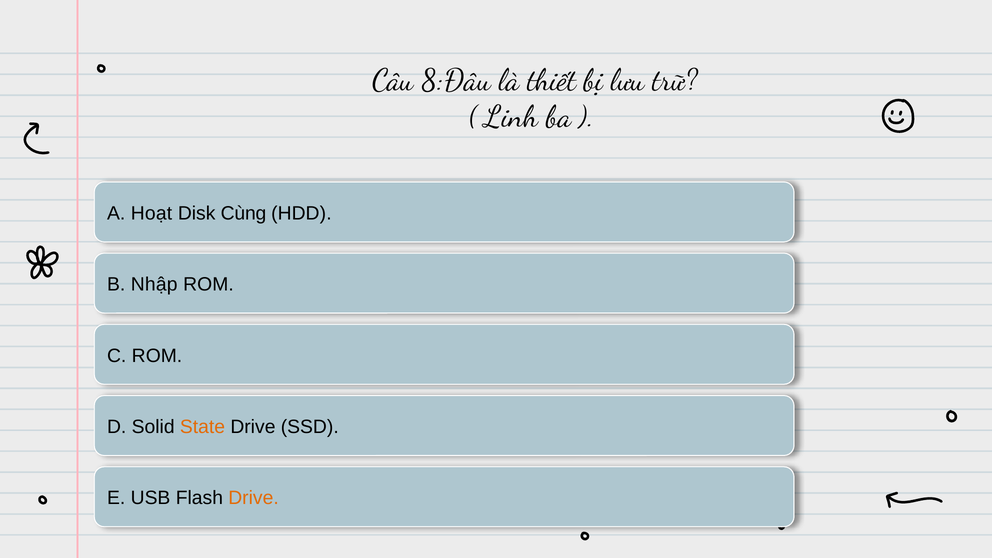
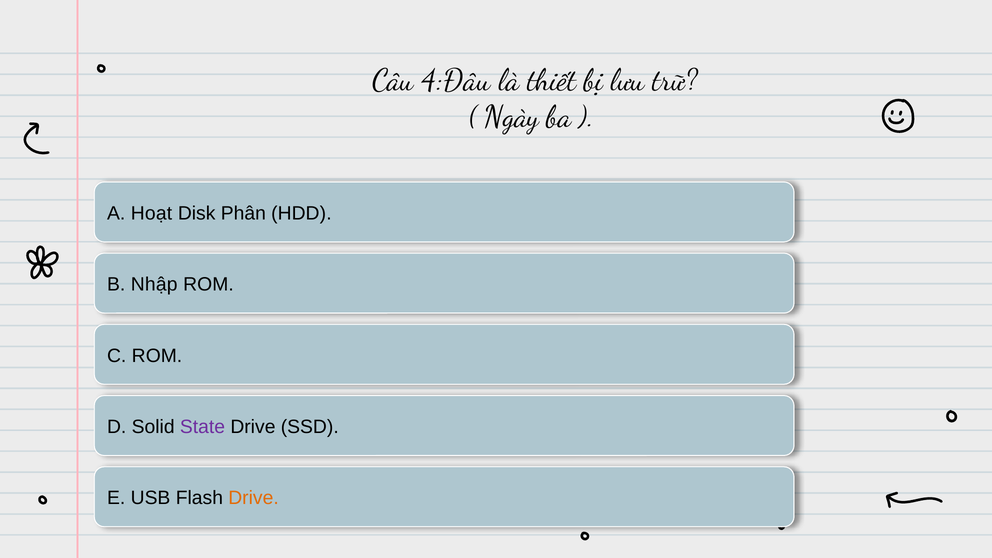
8:Đâu: 8:Đâu -> 4:Đâu (456, 80)
Linh: Linh -> Ngày (512, 116)
Cùng: Cùng -> Phân (243, 213)
State colour: orange -> purple (202, 427)
